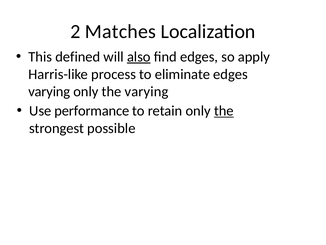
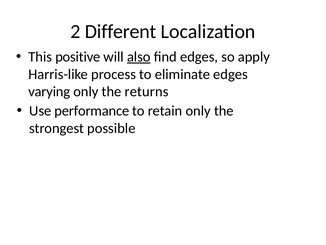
Matches: Matches -> Different (121, 32)
defined: defined -> positive (78, 57)
the varying: varying -> returns (147, 91)
the underline: present -> none (224, 111)
